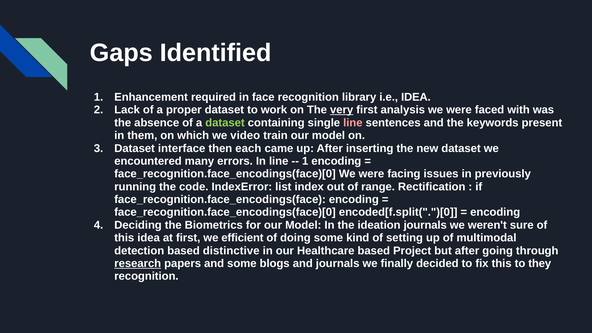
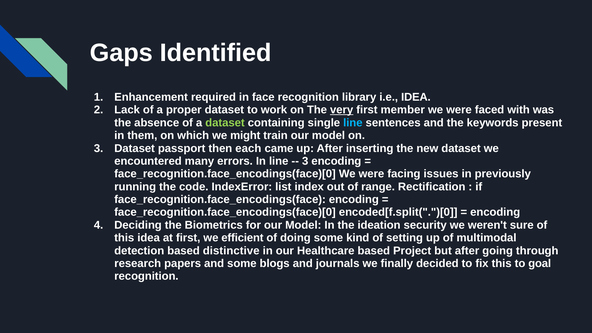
analysis: analysis -> member (403, 110)
line colour: pink -> light blue (353, 123)
video: video -> might (245, 135)
interface: interface -> passport (182, 148)
1: 1 -> 3 (305, 161)
ideation journals: journals -> security (425, 225)
research underline: present -> none (138, 263)
they: they -> goal (540, 263)
